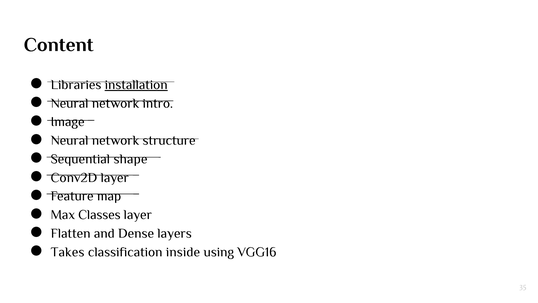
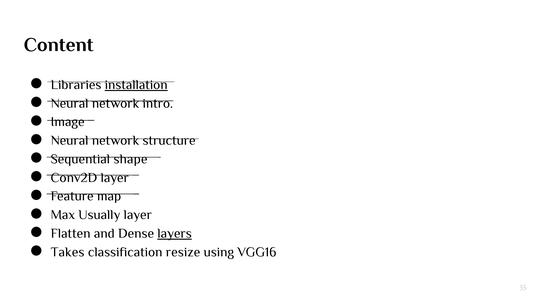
Classes: Classes -> Usually (99, 214)
layers underline: none -> present (175, 233)
inside: inside -> resize (183, 252)
